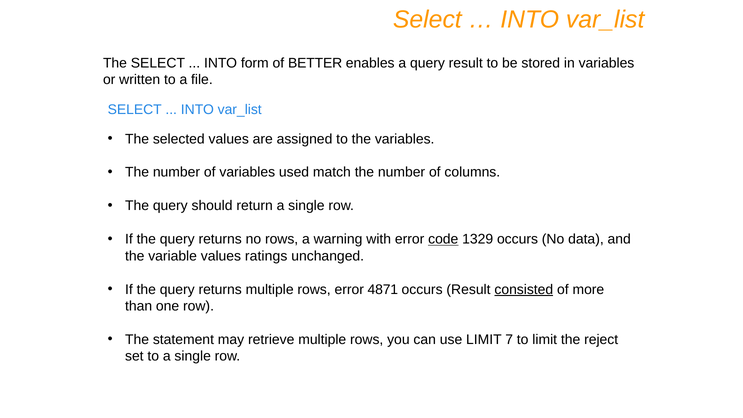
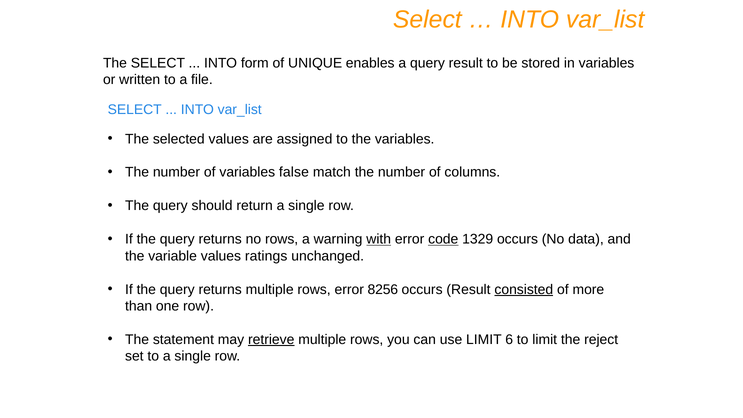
BETTER: BETTER -> UNIQUE (315, 63)
used: used -> false (294, 172)
with underline: none -> present (379, 239)
4871: 4871 -> 8256 (383, 289)
retrieve underline: none -> present (271, 340)
7: 7 -> 6 (509, 340)
